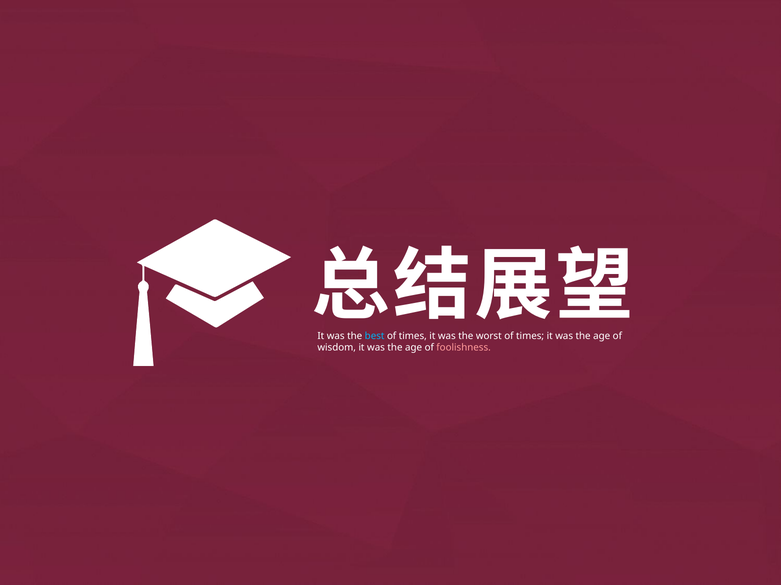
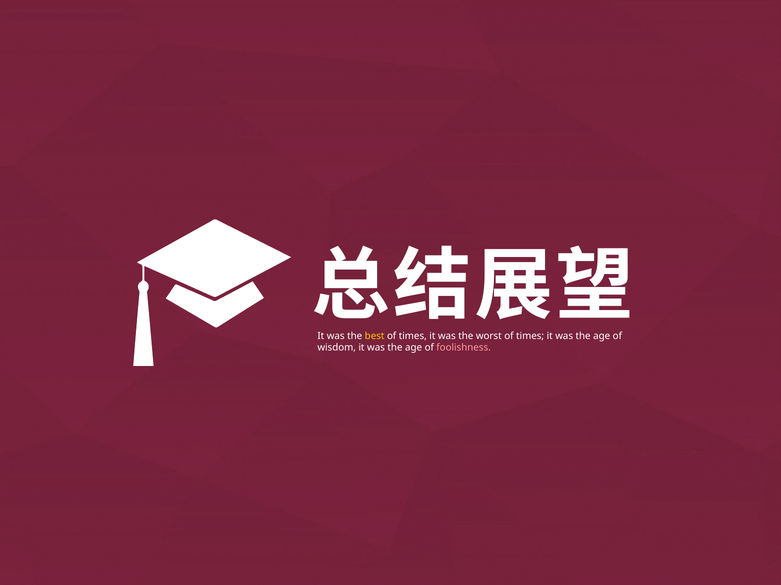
best colour: light blue -> yellow (375, 336)
